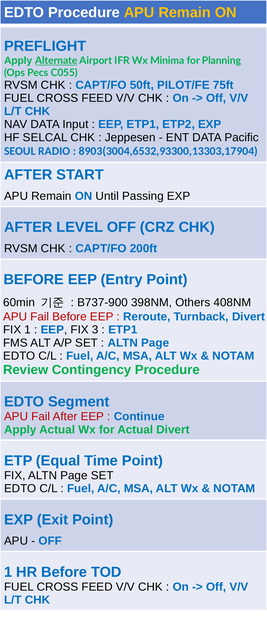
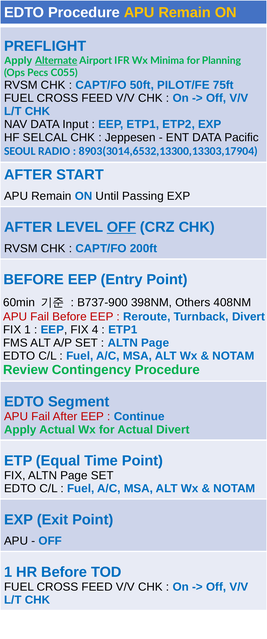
8903(3004,6532,93300,13303,17904: 8903(3004,6532,93300,13303,17904 -> 8903(3014,6532,13300,13303,17904 (168, 151)
OFF underline: none -> present (121, 227)
3: 3 -> 4 (95, 330)
